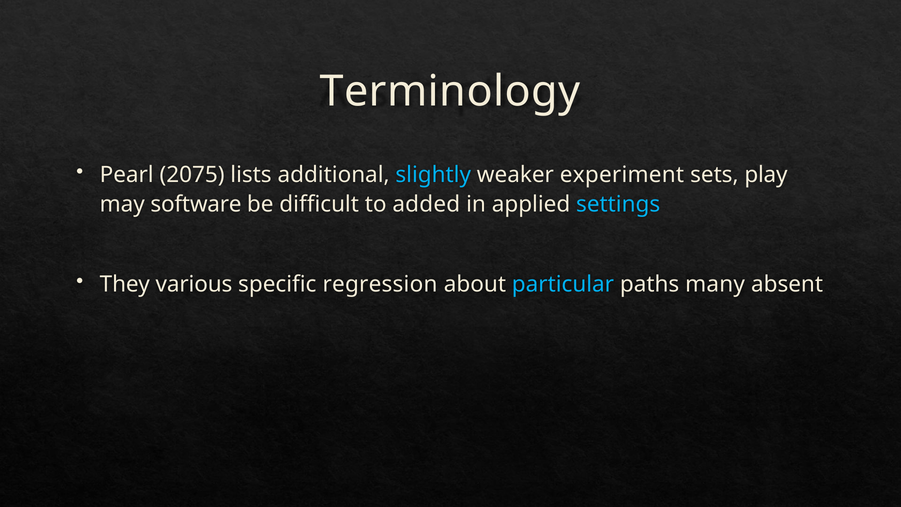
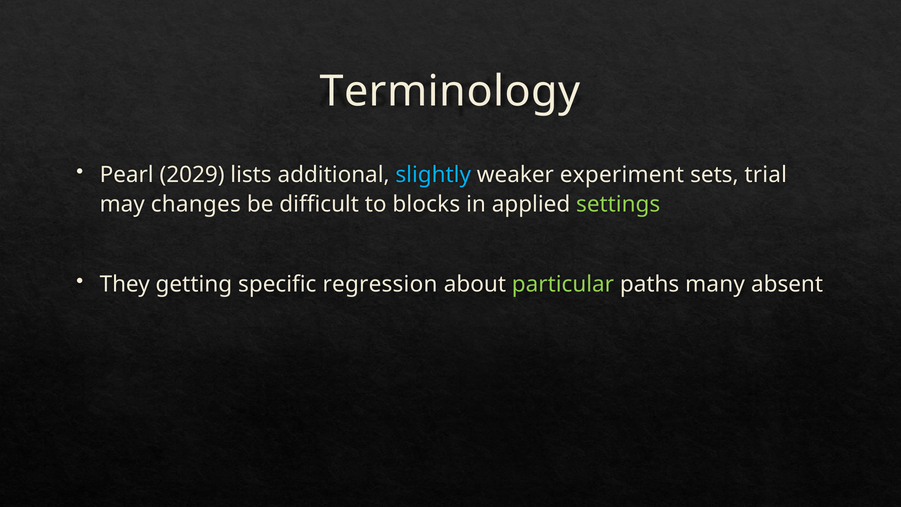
2075: 2075 -> 2029 (192, 175)
play: play -> trial (766, 175)
software: software -> changes (196, 204)
added: added -> blocks (426, 204)
settings colour: light blue -> light green (618, 204)
various: various -> getting (194, 284)
particular colour: light blue -> light green (563, 284)
